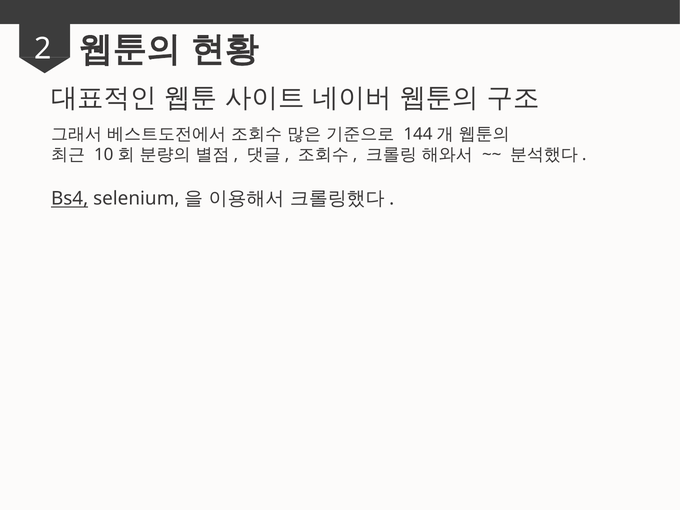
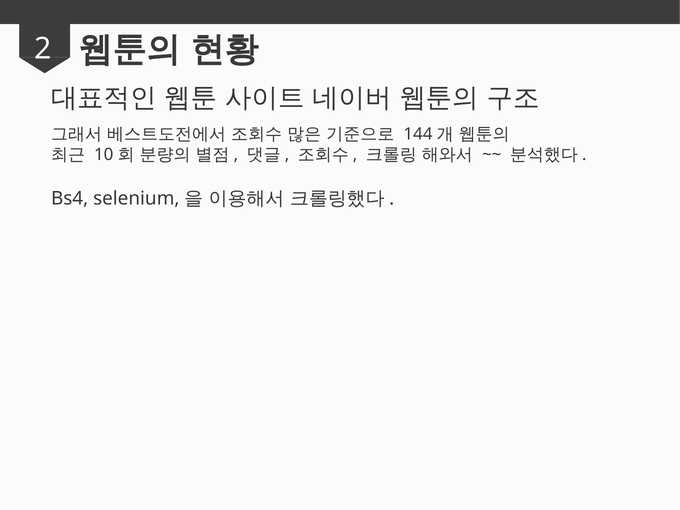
Bs4 underline: present -> none (70, 199)
